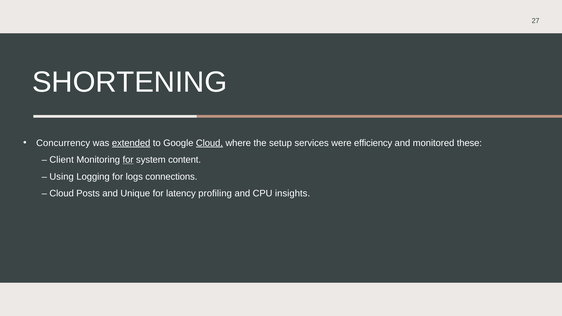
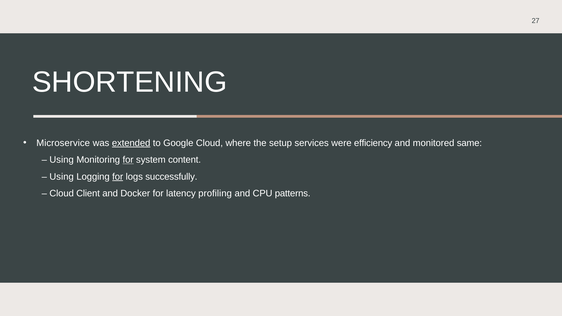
Concurrency: Concurrency -> Microservice (63, 143)
Cloud underline: present -> none (209, 143)
these: these -> same (469, 143)
Client: Client -> Using (62, 160)
for underline: none -> present (118, 177)
connections: connections -> successfully (171, 177)
Posts: Posts -> Client (88, 194)
Unique: Unique -> Docker (135, 194)
insights: insights -> patterns (293, 194)
